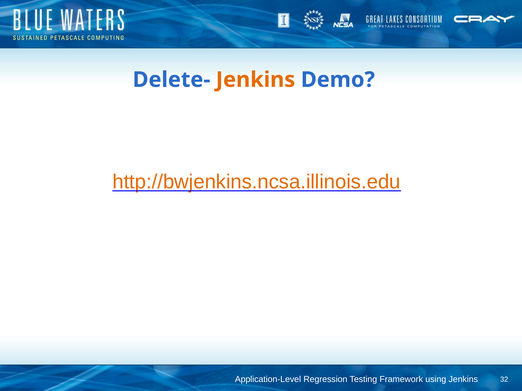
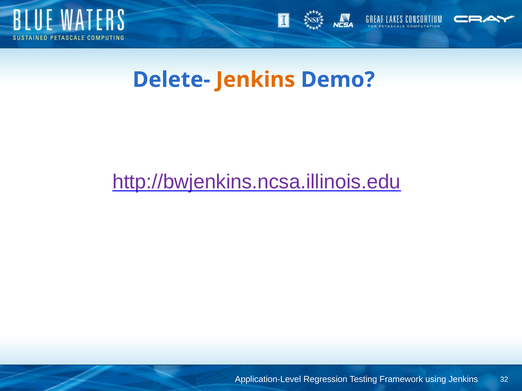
http://bwjenkins.ncsa.illinois.edu colour: orange -> purple (257, 182)
